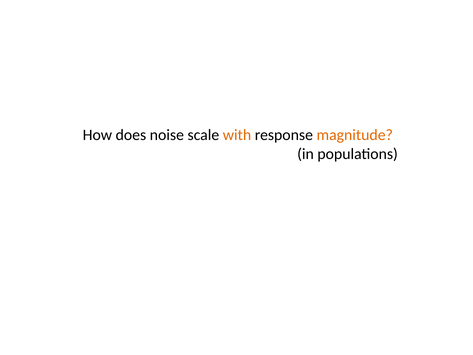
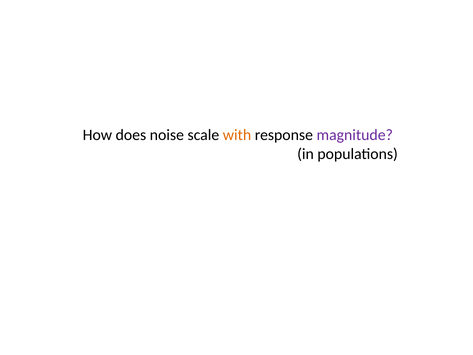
magnitude colour: orange -> purple (355, 135)
